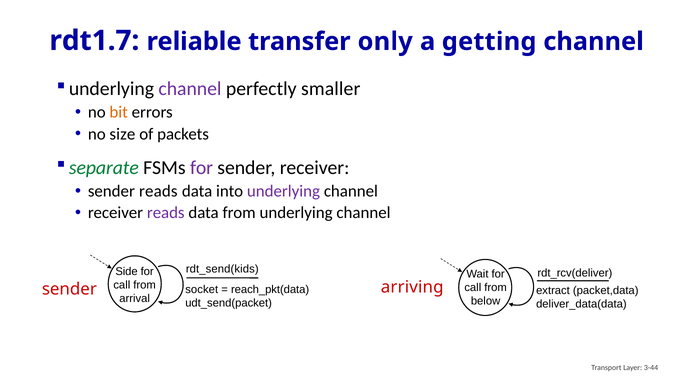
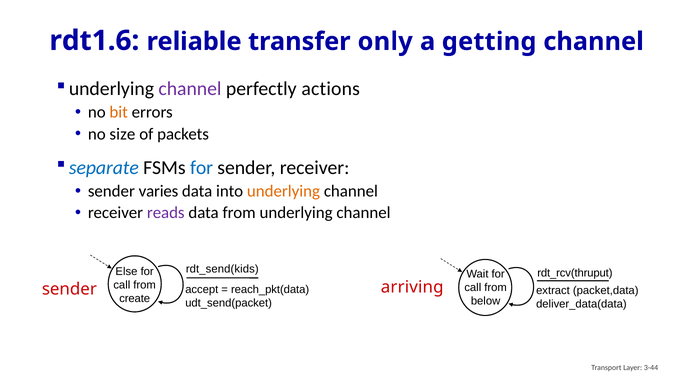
rdt1.7: rdt1.7 -> rdt1.6 (94, 41)
smaller: smaller -> actions (331, 89)
separate colour: green -> blue (104, 168)
for colour: purple -> blue (202, 168)
sender reads: reads -> varies (159, 191)
underlying colour: purple -> orange (283, 191)
Side: Side -> Else (126, 271)
rdt_rcv(deliver: rdt_rcv(deliver -> rdt_rcv(thruput (575, 273)
socket: socket -> accept (202, 290)
arrival: arrival -> create (135, 299)
